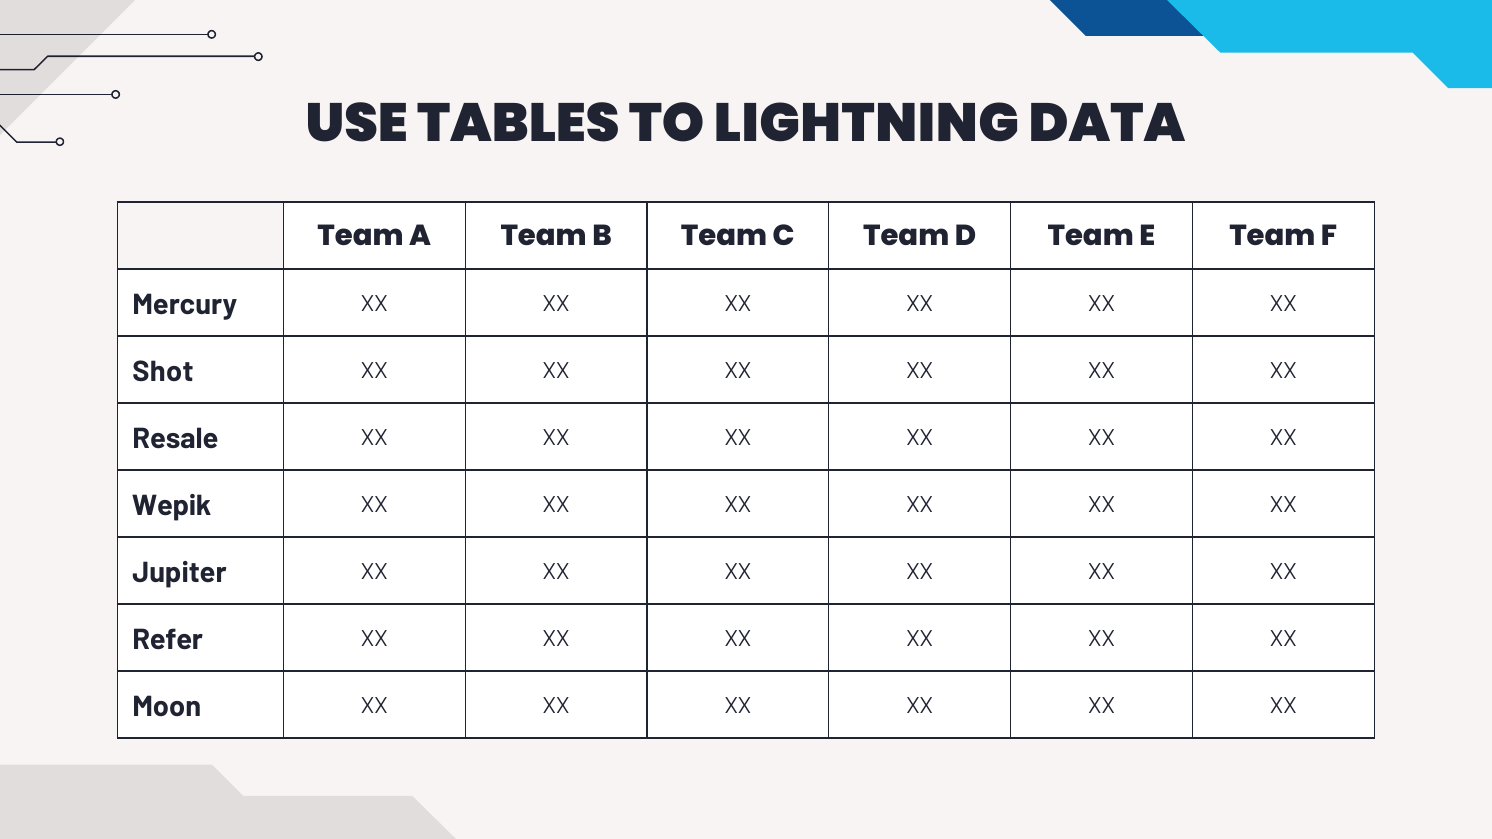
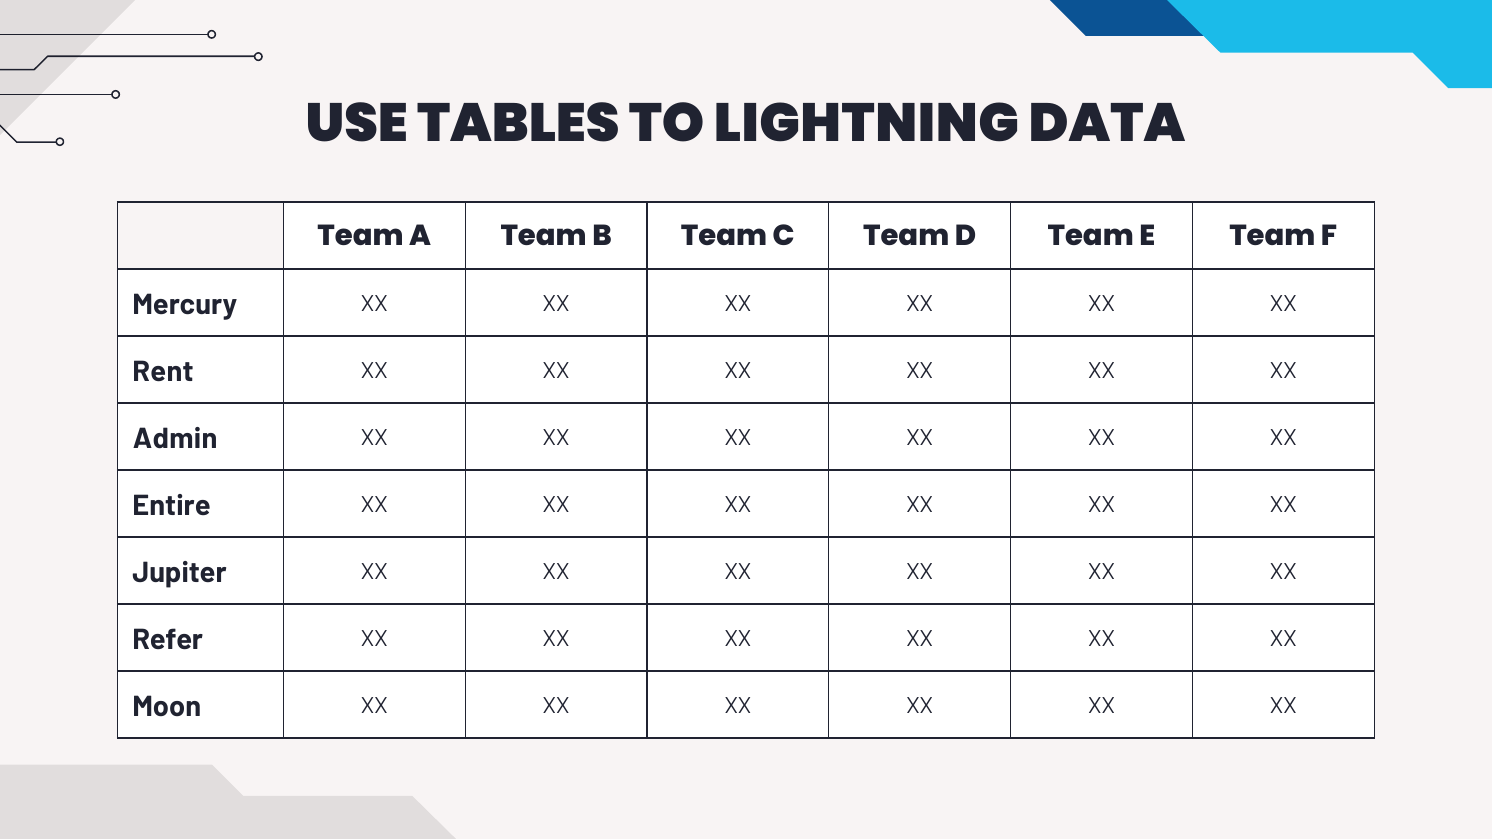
Shot: Shot -> Rent (163, 372)
Resale: Resale -> Admin (175, 439)
Wepik: Wepik -> Entire (172, 506)
